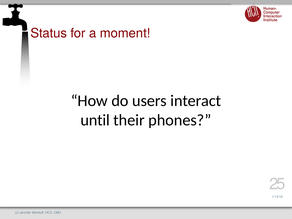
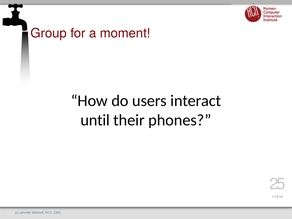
Status: Status -> Group (49, 33)
